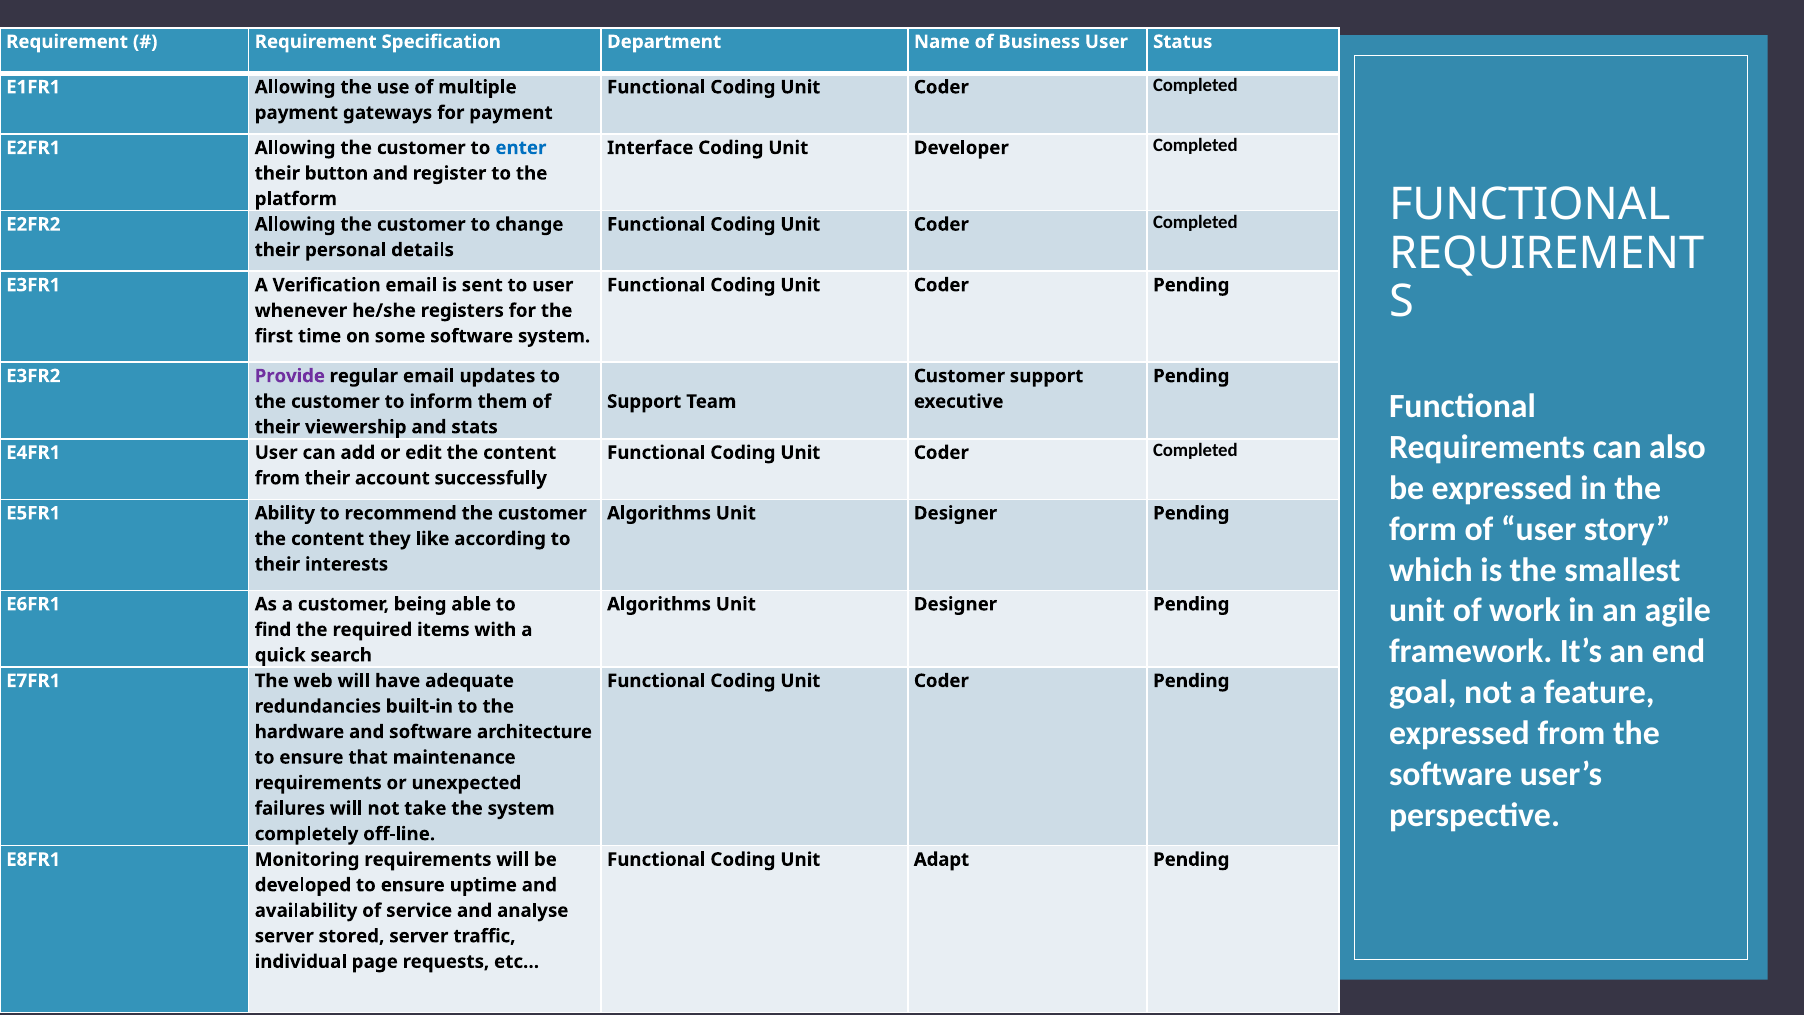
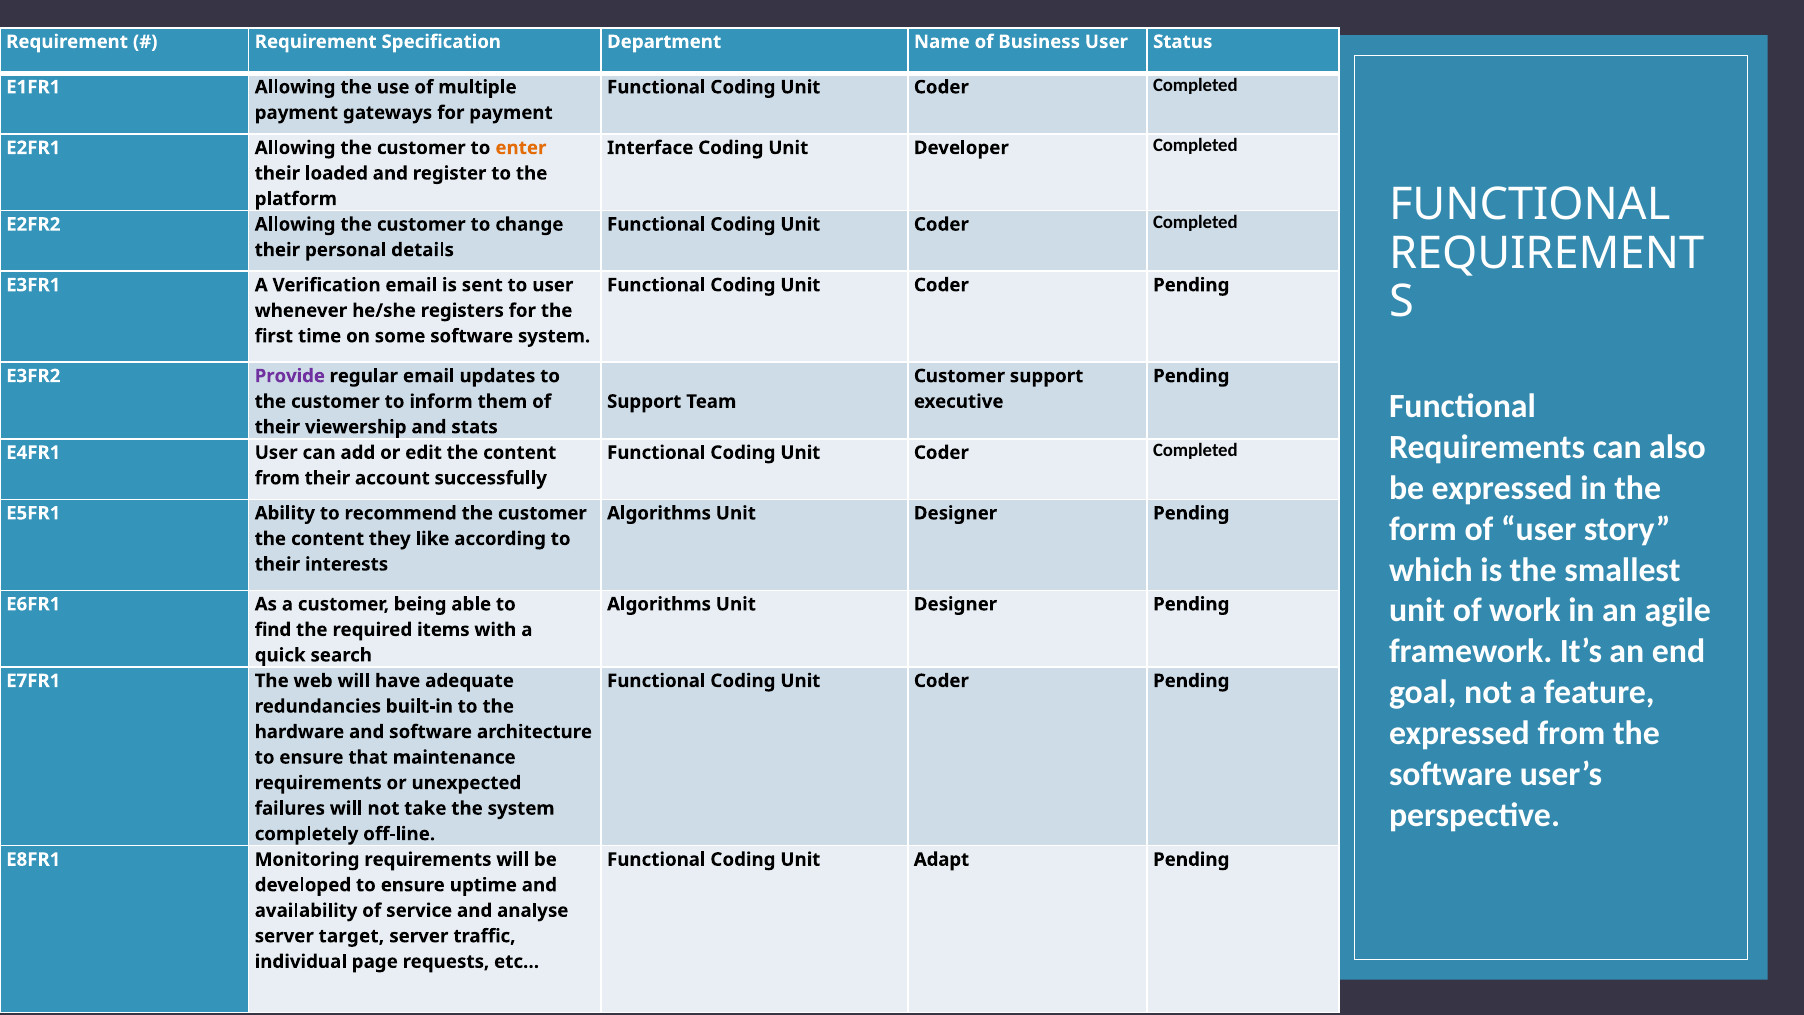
enter colour: blue -> orange (521, 148)
button: button -> loaded (336, 173)
stored: stored -> target (351, 936)
